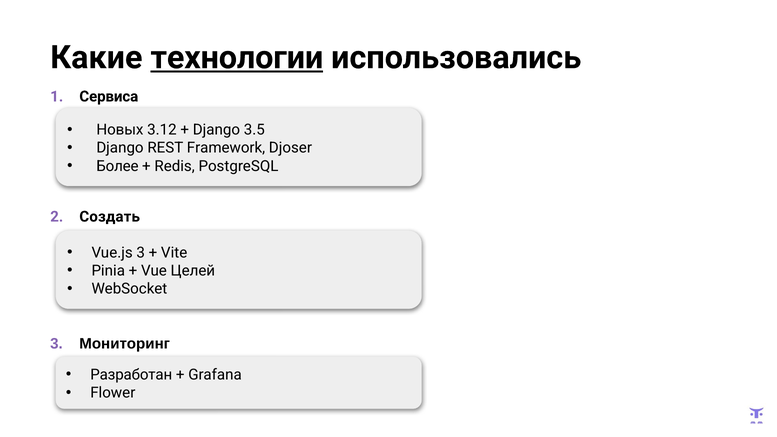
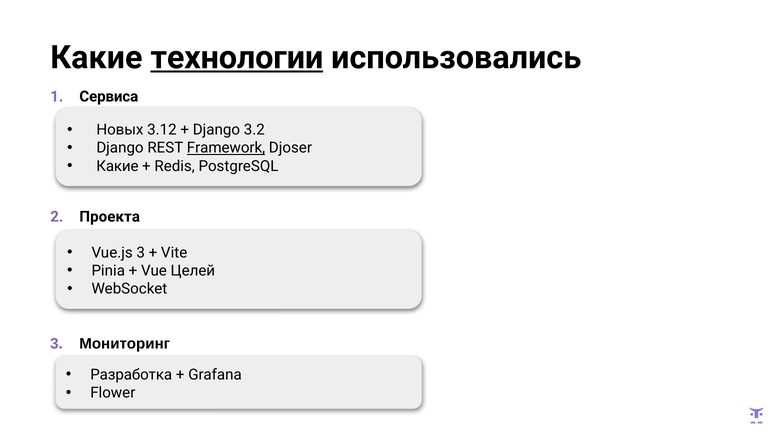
3.5: 3.5 -> 3.2 (254, 130)
Framework underline: none -> present (226, 148)
Более: Более -> Какие (117, 166)
Создать: Создать -> Проекта (110, 217)
Разработан: Разработан -> Разработка (131, 375)
